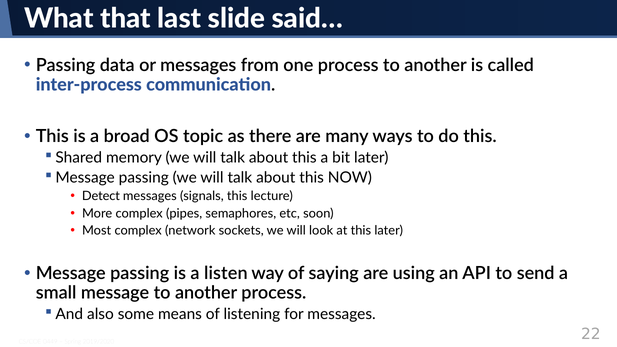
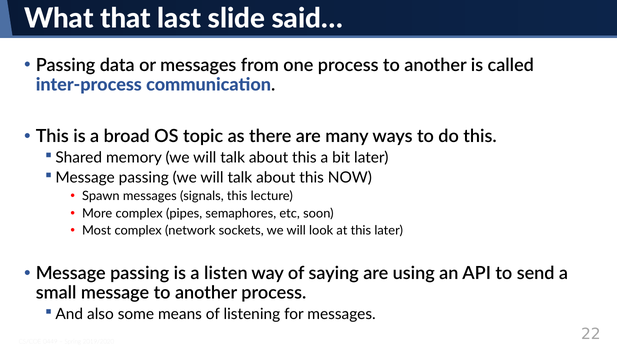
Detect: Detect -> Spawn (101, 196)
